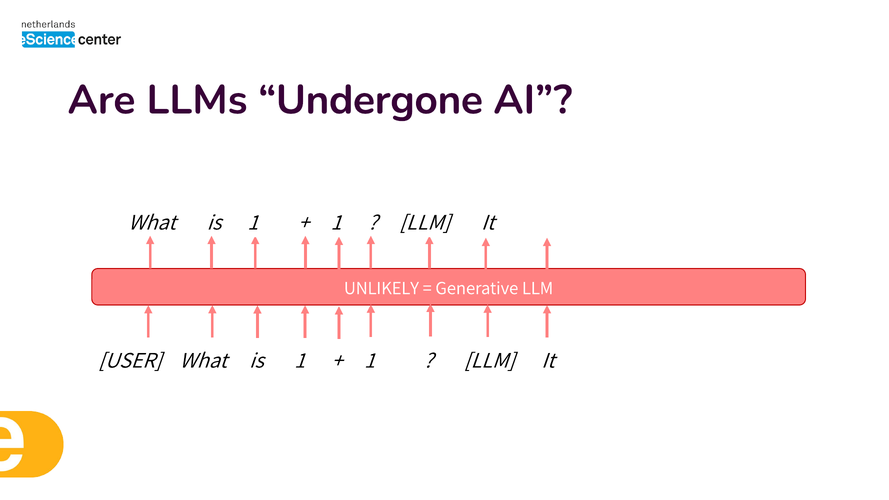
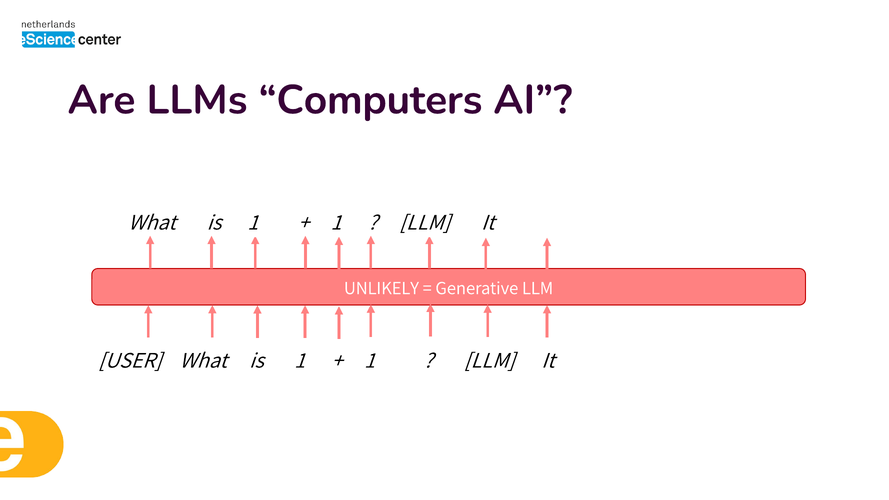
Undergone: Undergone -> Computers (371, 100)
